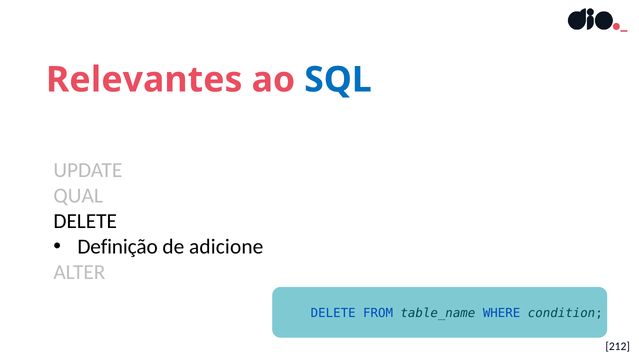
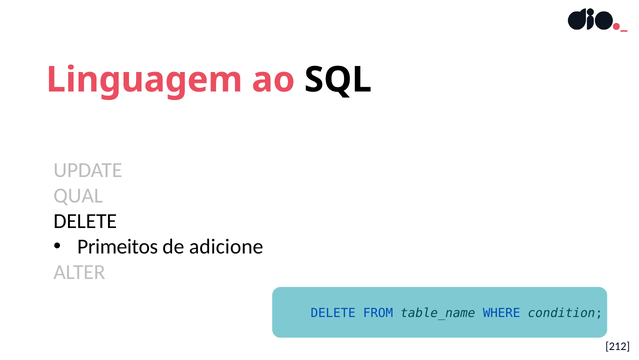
Relevantes: Relevantes -> Linguagem (144, 80)
SQL colour: blue -> black (338, 80)
Definição: Definição -> Primeitos (118, 246)
